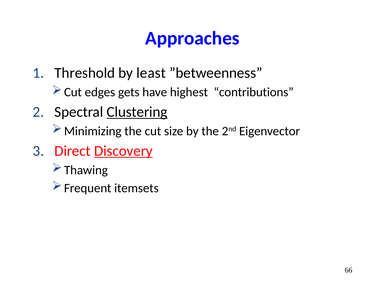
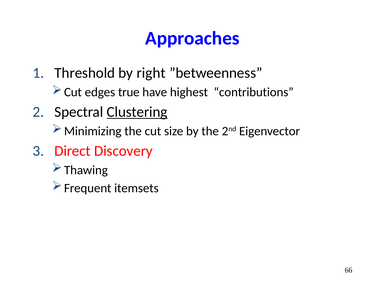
least: least -> right (151, 73)
gets: gets -> true (129, 92)
Discovery underline: present -> none (123, 151)
